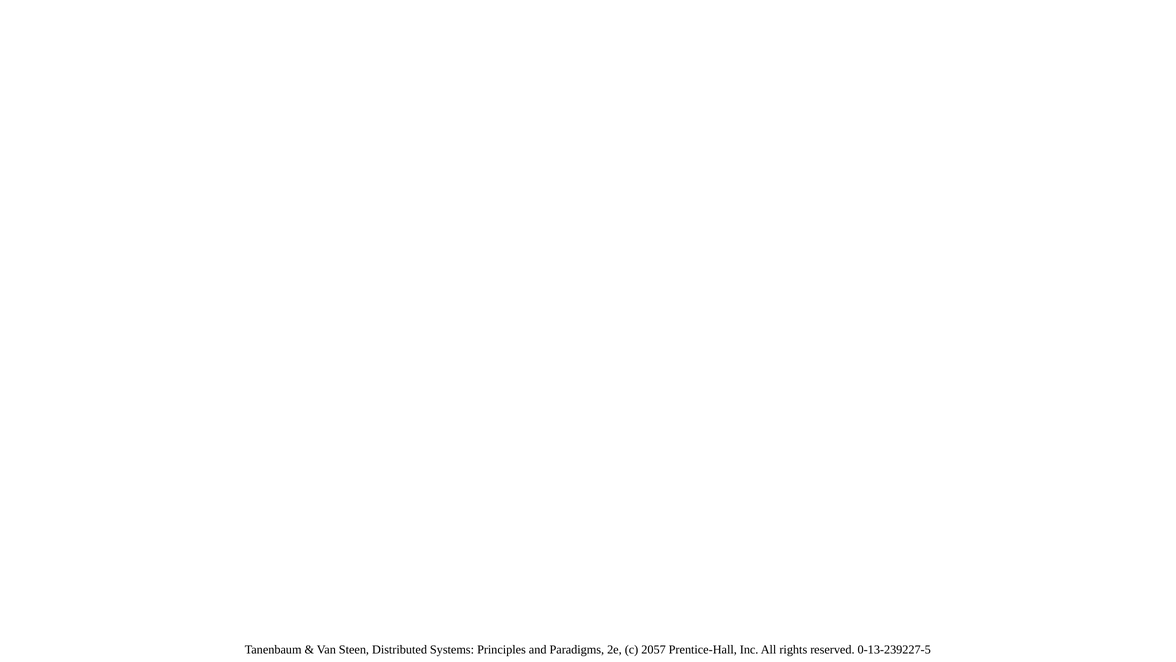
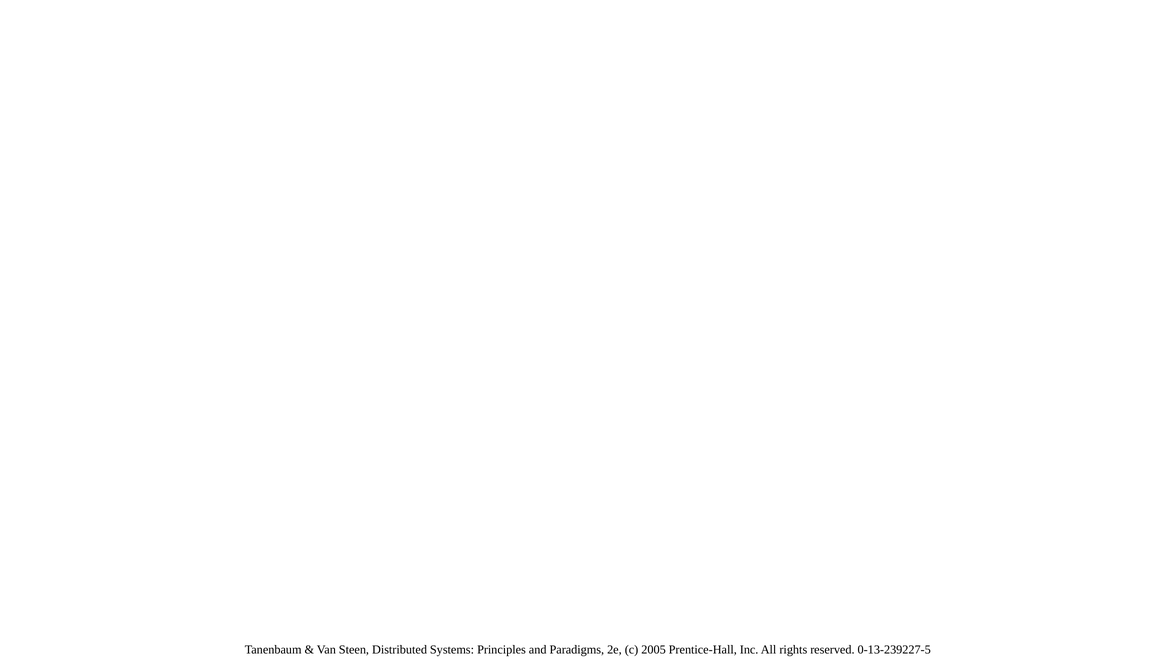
2057: 2057 -> 2005 (654, 649)
